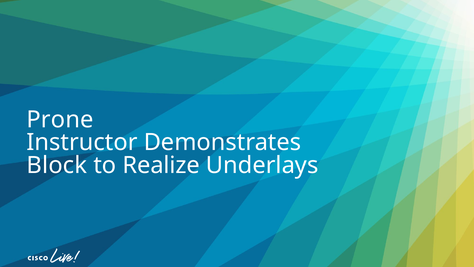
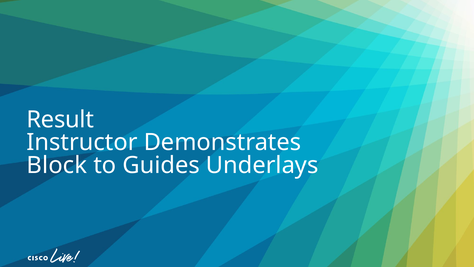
Prone: Prone -> Result (60, 120)
Realize: Realize -> Guides (161, 165)
